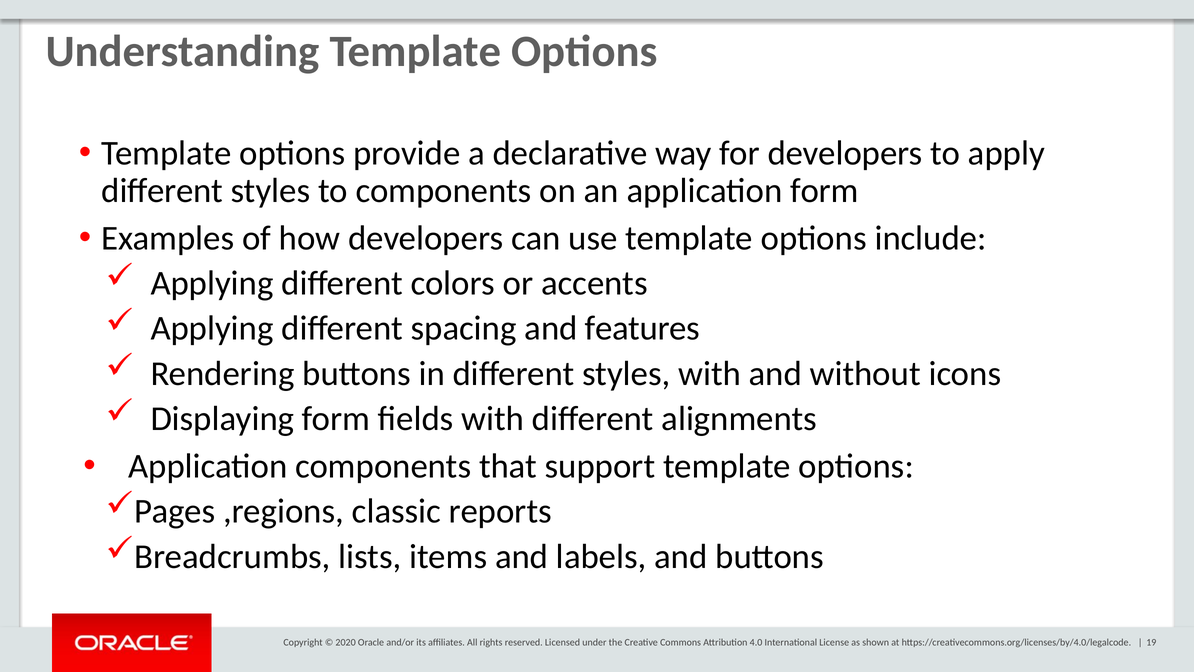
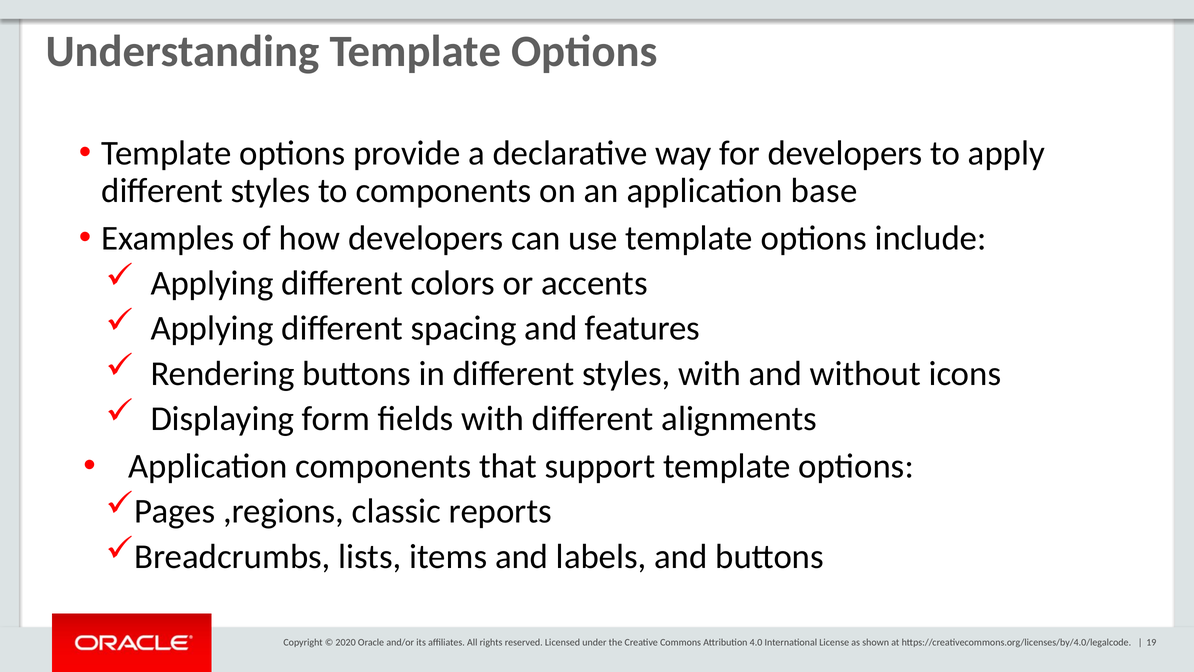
application form: form -> base (824, 191)
